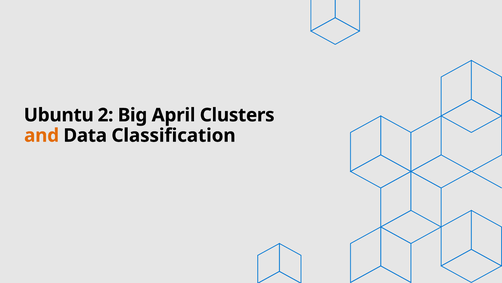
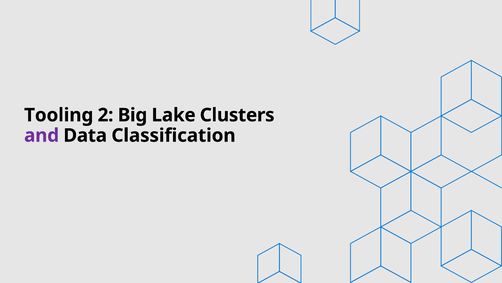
Ubuntu: Ubuntu -> Tooling (59, 115)
April: April -> Lake (174, 115)
and colour: orange -> purple (42, 135)
